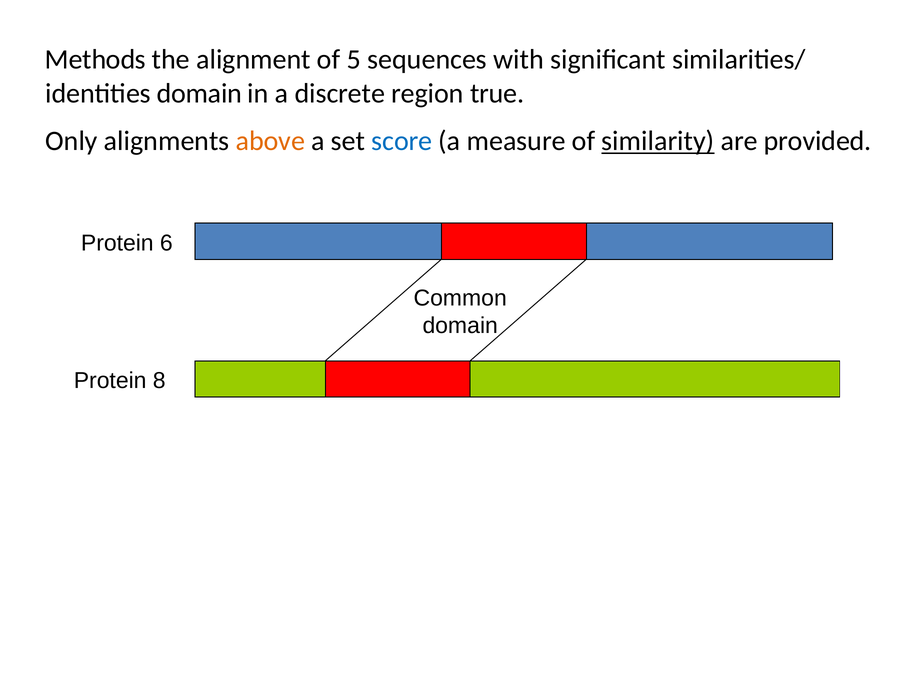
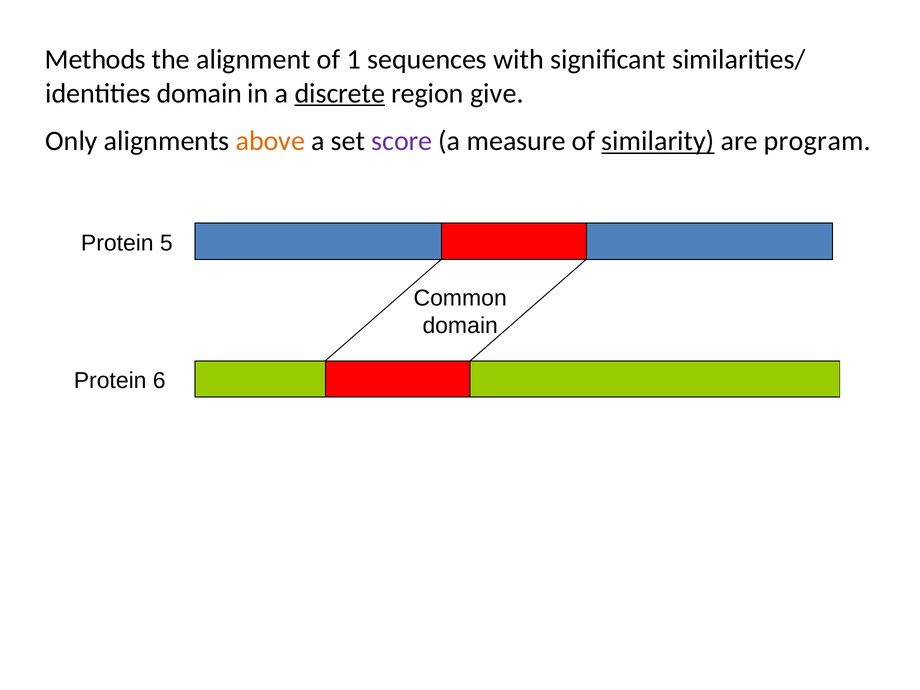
5: 5 -> 1 (354, 60)
discrete underline: none -> present (340, 93)
true: true -> give (497, 93)
score colour: blue -> purple (402, 141)
provided: provided -> program (817, 141)
6: 6 -> 5 (166, 243)
8: 8 -> 6 (159, 381)
